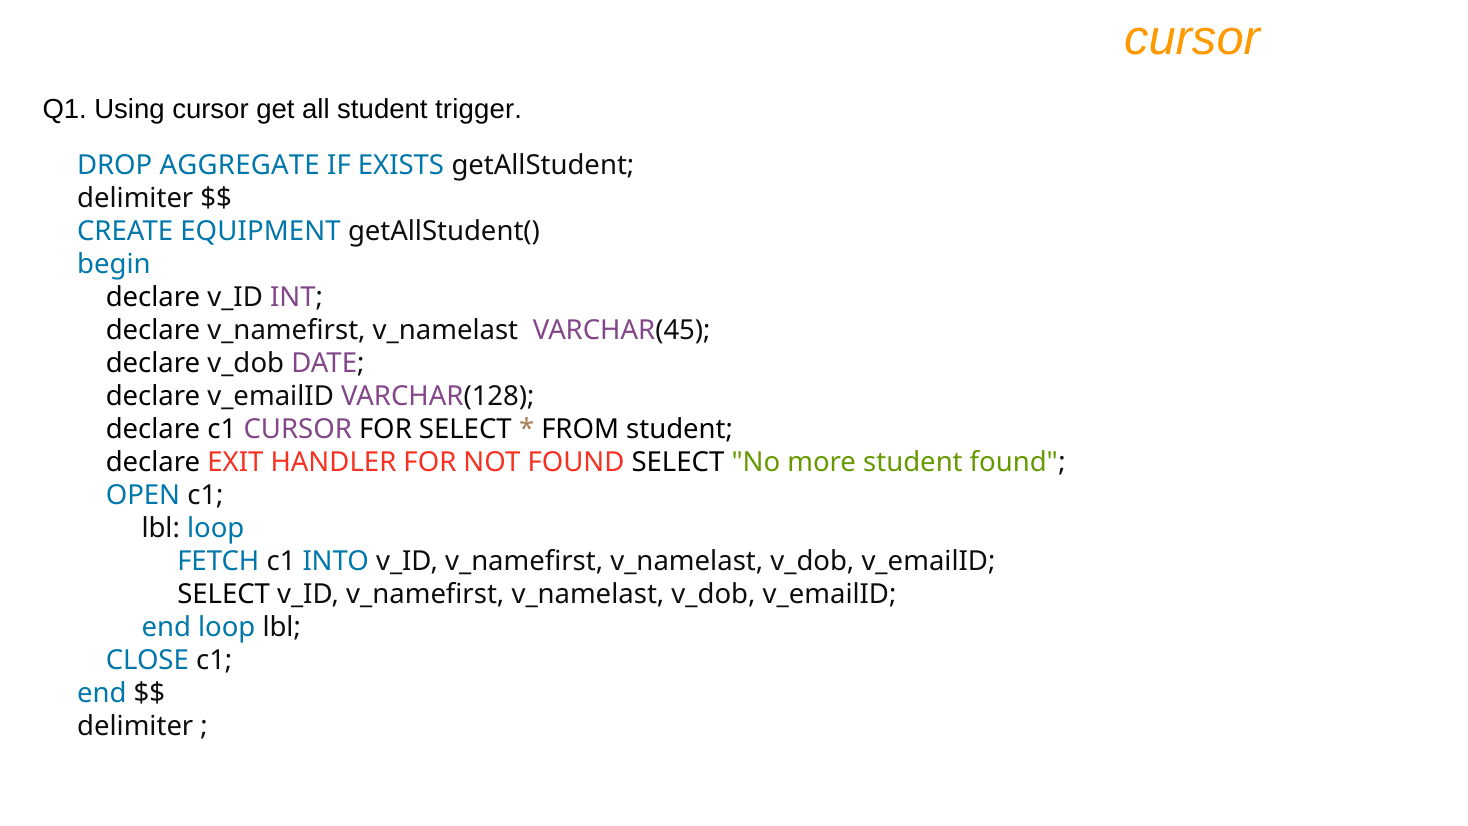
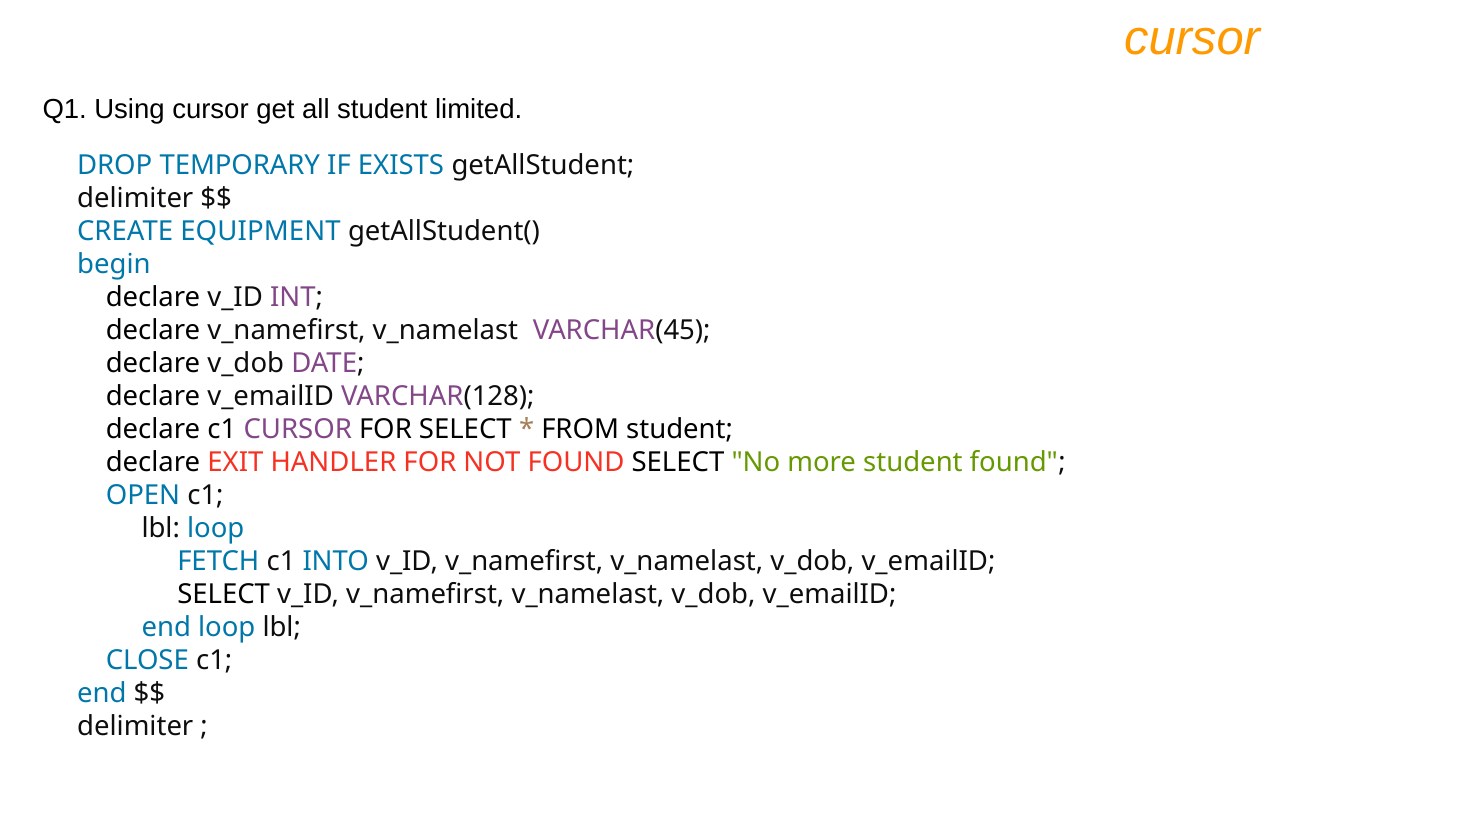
trigger: trigger -> limited (479, 109)
AGGREGATE: AGGREGATE -> TEMPORARY (240, 165)
